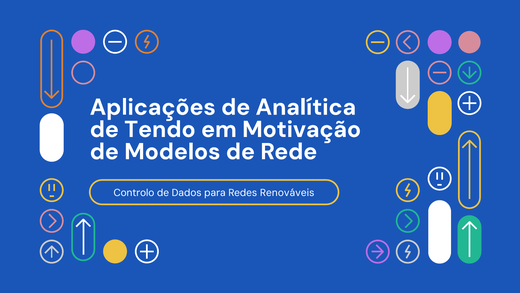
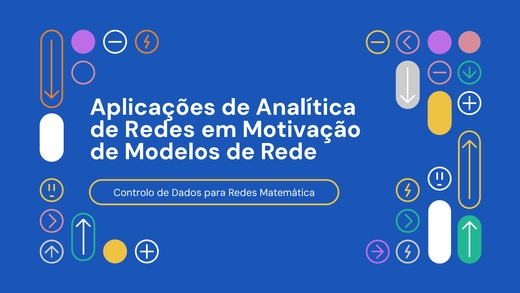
de Tendo: Tendo -> Redes (160, 129)
Renováveis: Renováveis -> Matemática (287, 193)
